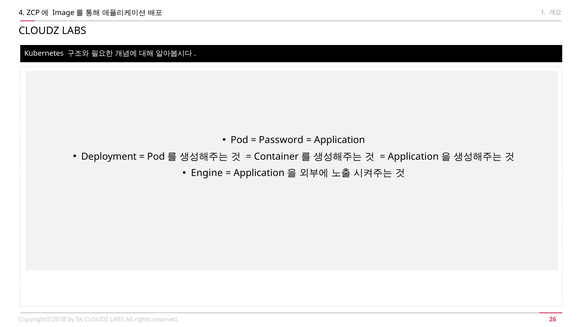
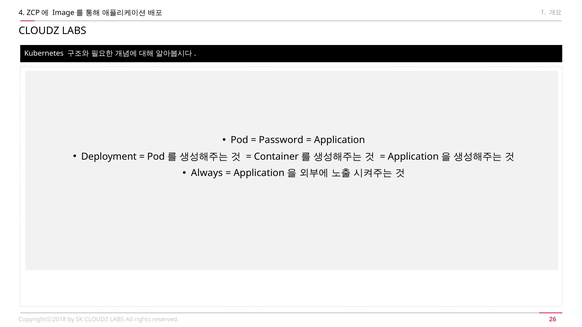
Engine: Engine -> Always (207, 173)
